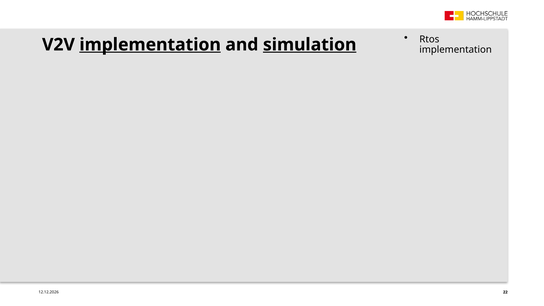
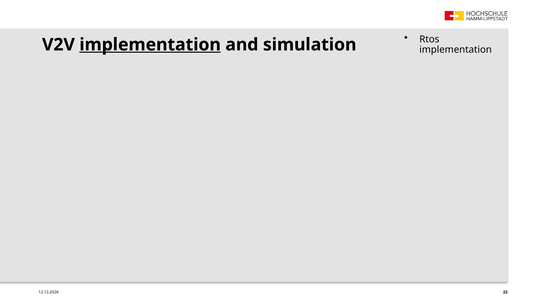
simulation underline: present -> none (310, 45)
